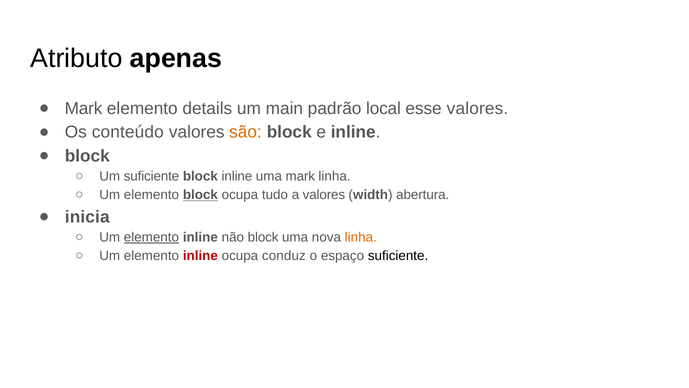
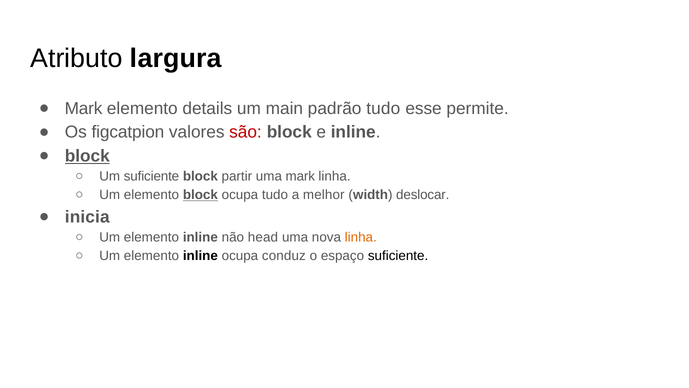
apenas: apenas -> largura (176, 58)
padrão local: local -> tudo (383, 108)
esse valores: valores -> permite (478, 108)
conteúdo: conteúdo -> figcatpion (128, 132)
são colour: orange -> red (245, 132)
block underline: none -> present (87, 156)
block inline: inline -> partir (237, 176)
a valores: valores -> melhor (324, 195)
abertura: abertura -> deslocar (423, 195)
elemento underline: present -> none (151, 237)
não block: block -> head (263, 237)
inline colour: red -> black (200, 256)
